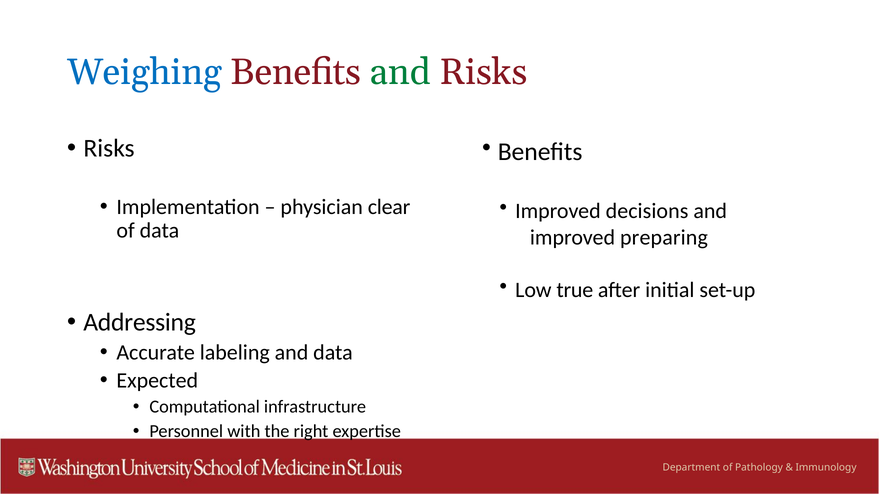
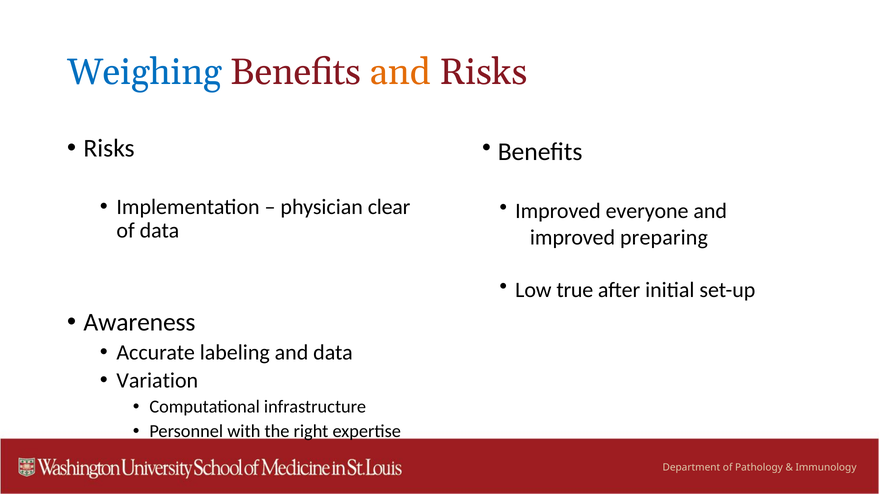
and colour: green -> orange (400, 72)
decisions: decisions -> everyone (647, 211)
Addressing: Addressing -> Awareness (139, 322)
Expected: Expected -> Variation (157, 381)
